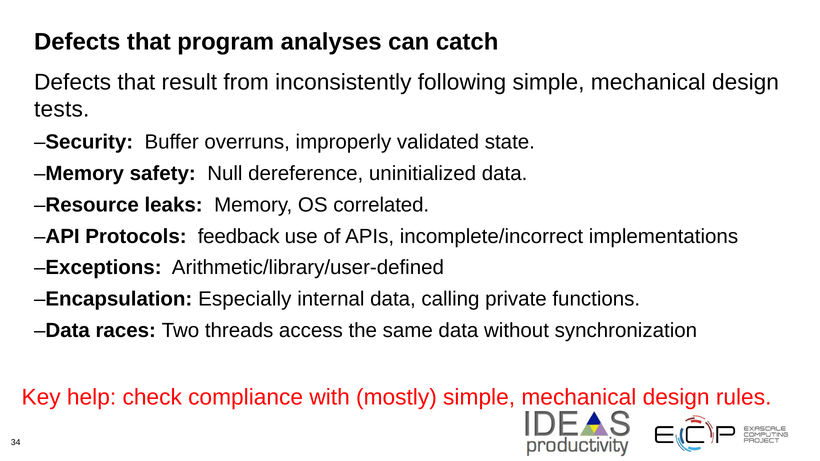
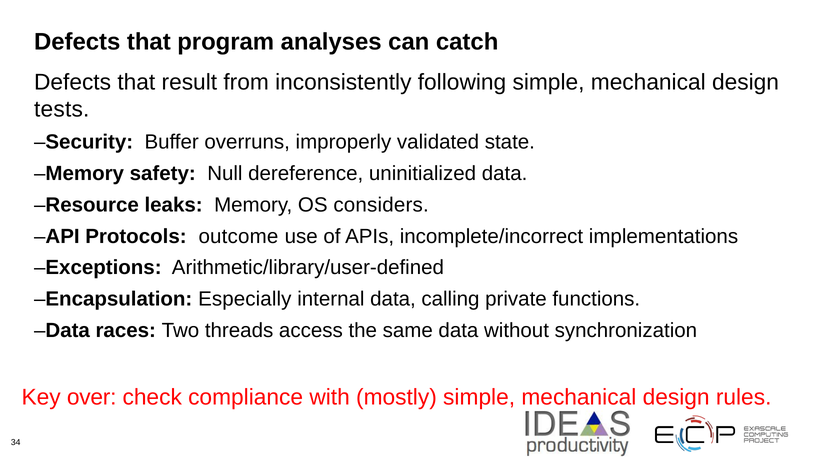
correlated: correlated -> considers (381, 205)
feedback: feedback -> outcome (238, 236)
help: help -> over (92, 398)
